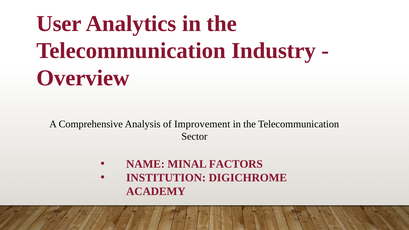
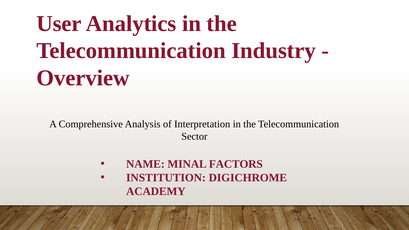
Improvement: Improvement -> Interpretation (202, 124)
